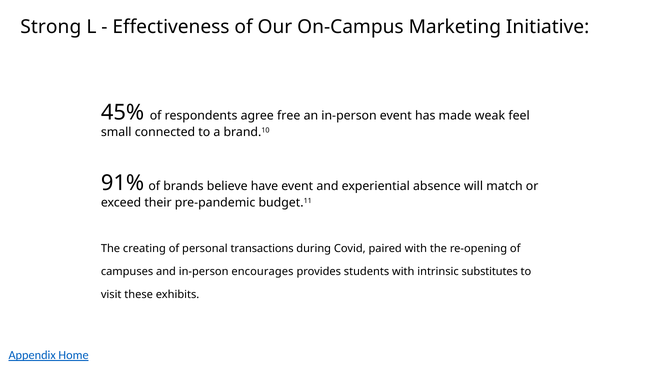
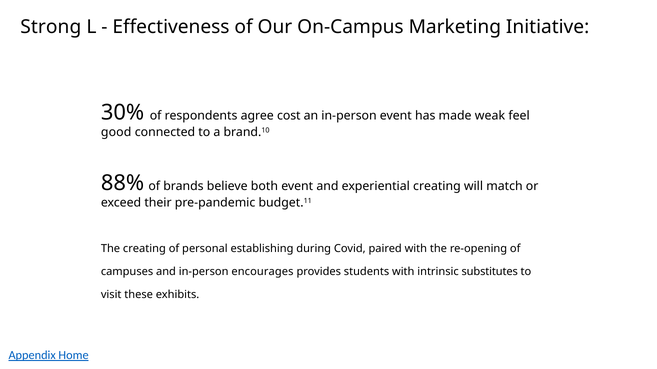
45%: 45% -> 30% (122, 113)
free: free -> cost (289, 116)
small: small -> good (116, 133)
91%: 91% -> 88% (122, 183)
have: have -> both (264, 186)
experiential absence: absence -> creating (437, 186)
transactions: transactions -> establishing (262, 249)
